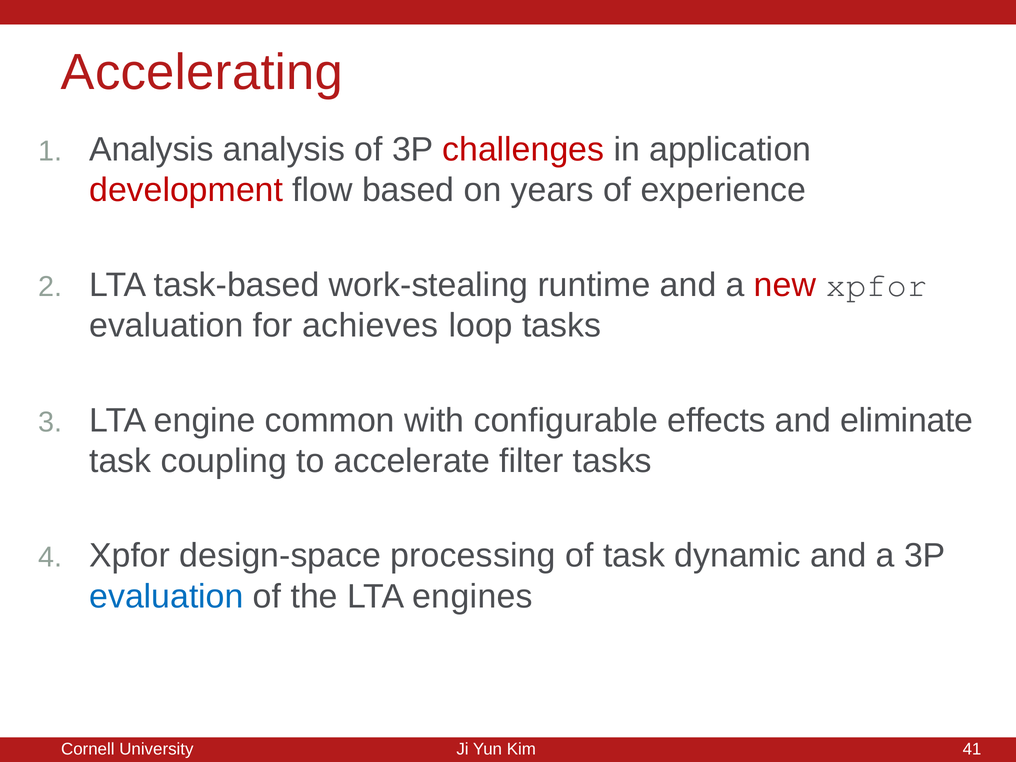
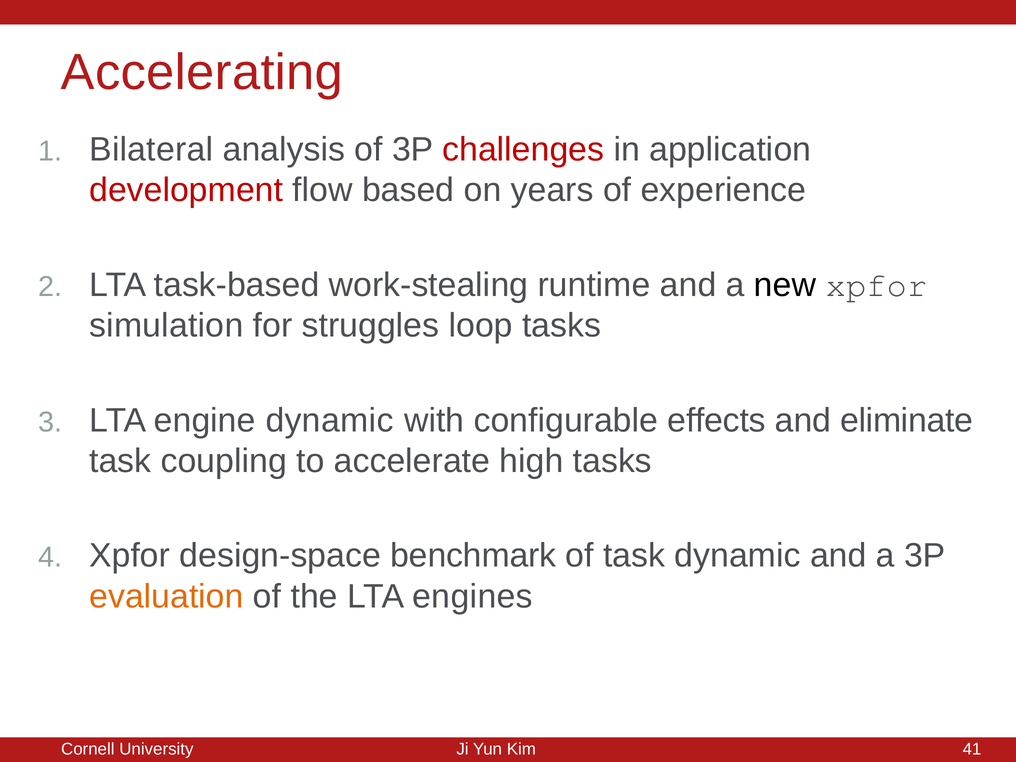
Analysis: Analysis -> Bilateral (151, 150)
new colour: red -> black (785, 285)
evaluation: evaluation -> simulation (166, 326)
achieves: achieves -> struggles (370, 326)
engine common: common -> dynamic (330, 420)
filter: filter -> high (531, 461)
processing: processing -> benchmark (473, 556)
evaluation colour: blue -> orange (166, 596)
